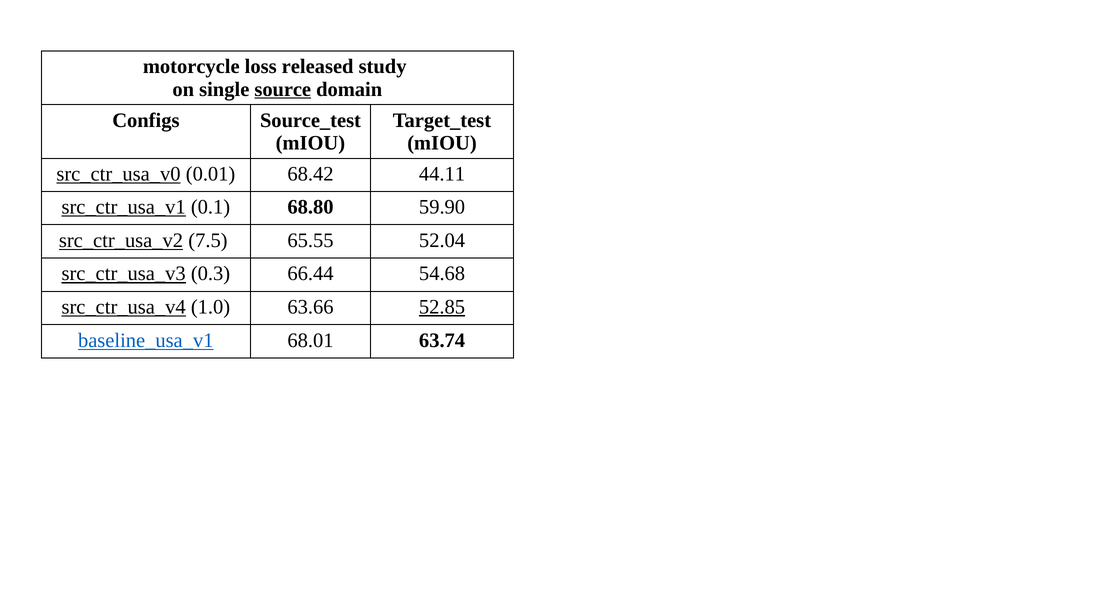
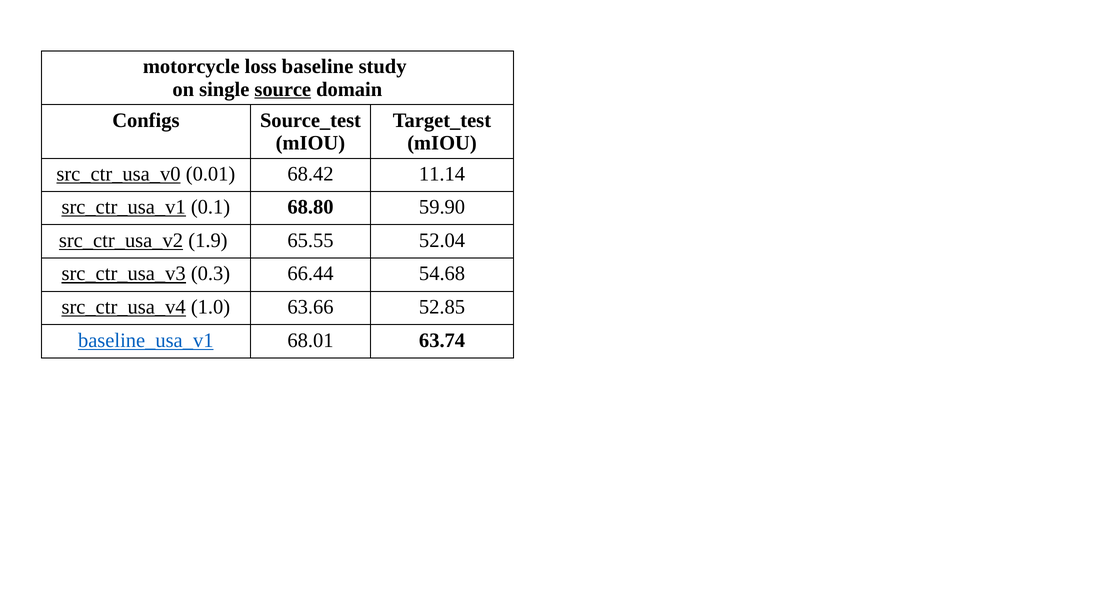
released: released -> baseline (318, 67)
44.11: 44.11 -> 11.14 (442, 174)
7.5: 7.5 -> 1.9 (208, 240)
52.85 underline: present -> none (442, 307)
